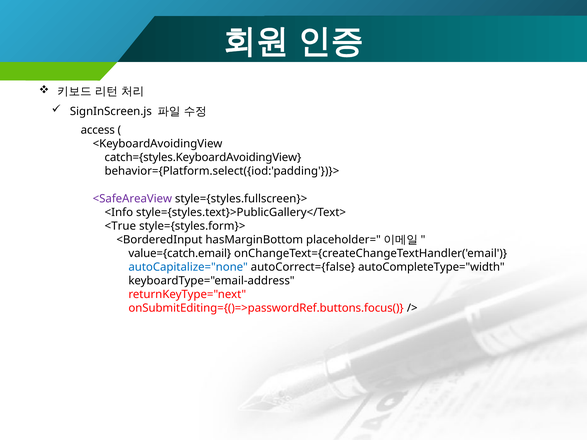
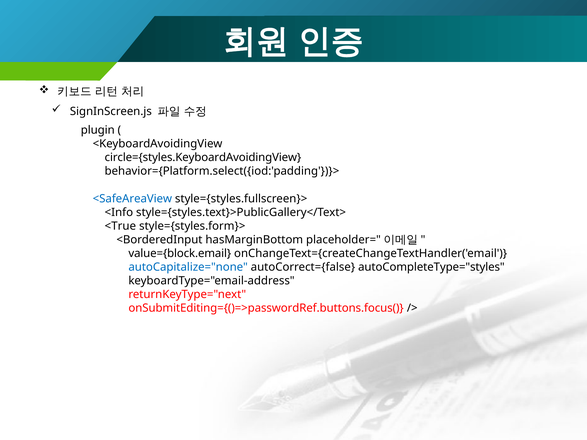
access: access -> plugin (98, 130)
catch={styles.KeyboardAvoidingView: catch={styles.KeyboardAvoidingView -> circle={styles.KeyboardAvoidingView (203, 158)
<SafeAreaView colour: purple -> blue (132, 199)
value={catch.email: value={catch.email -> value={block.email (180, 254)
autoCompleteType="width: autoCompleteType="width -> autoCompleteType="styles (431, 267)
